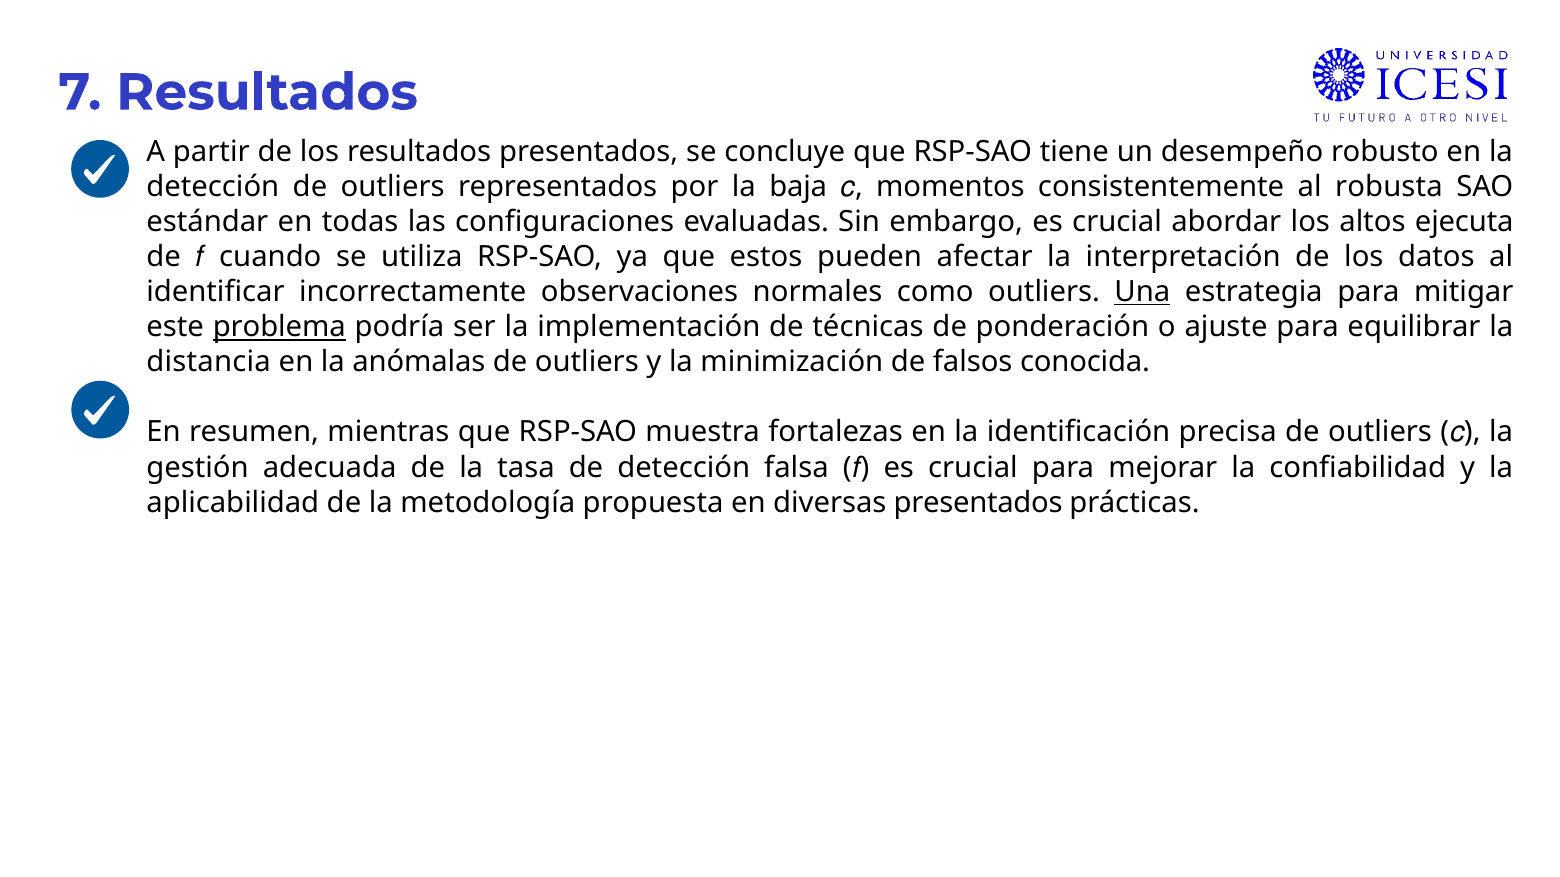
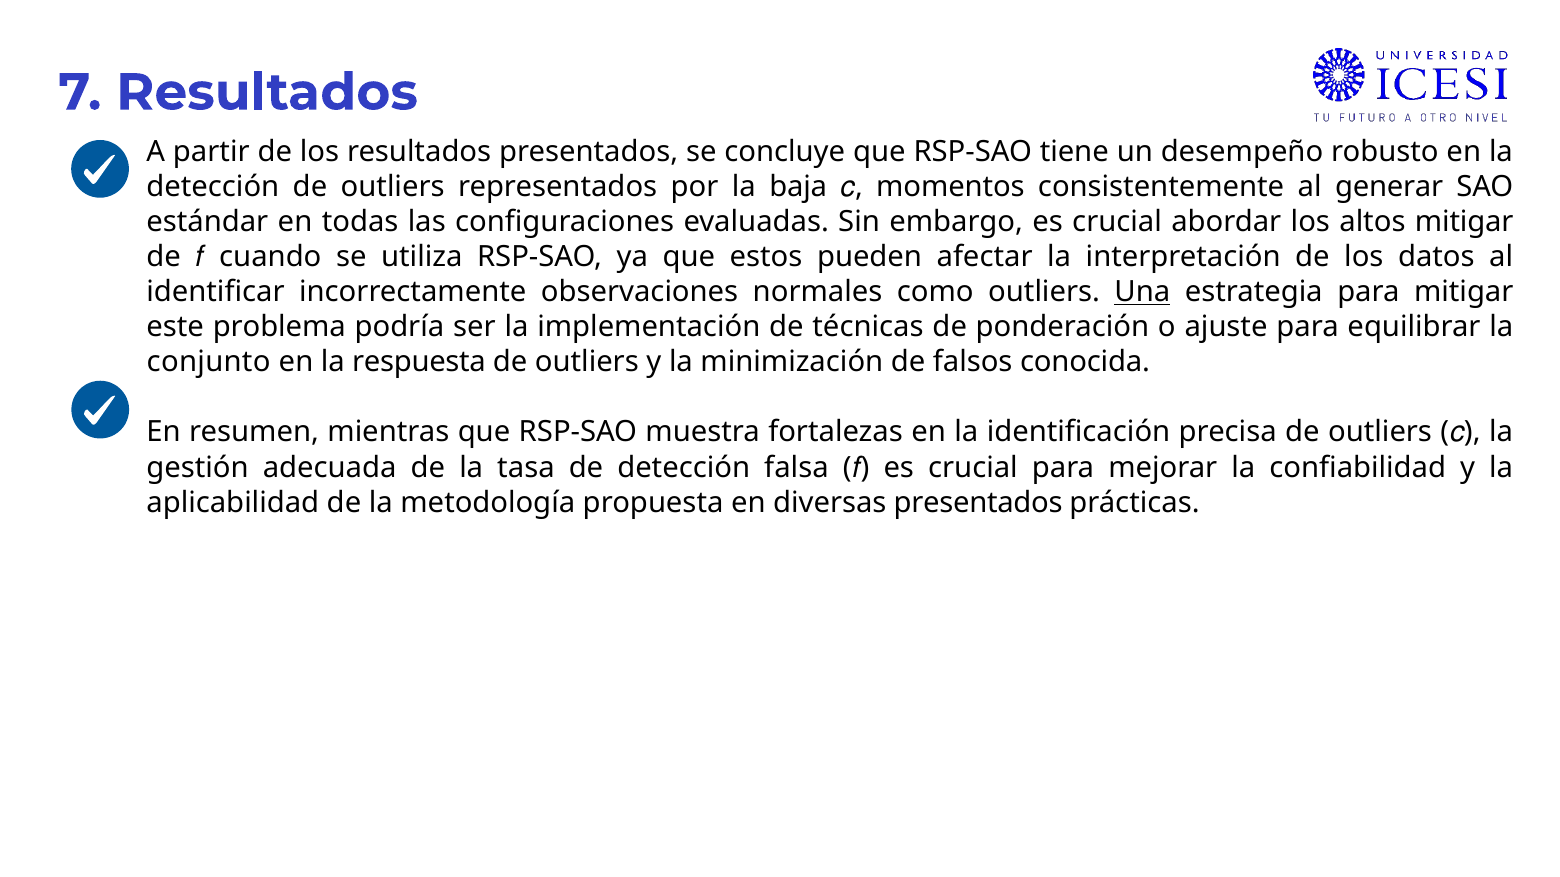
robusta: robusta -> generar (1389, 187)
altos ejecuta: ejecuta -> mitigar (1464, 222)
problema underline: present -> none (279, 327)
distancia: distancia -> conjunto (209, 362)
anómalas: anómalas -> respuesta (419, 362)
